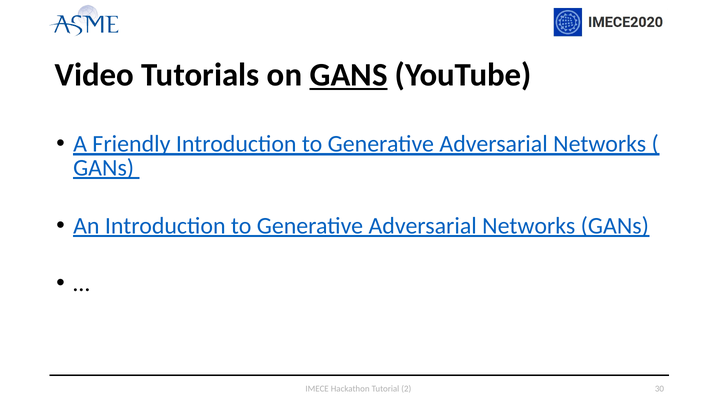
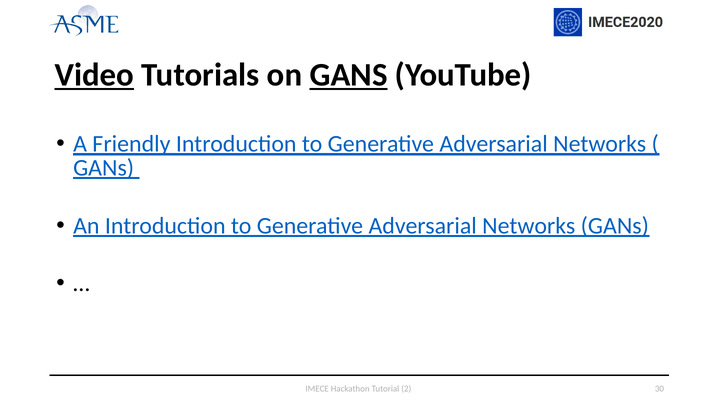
Video underline: none -> present (94, 75)
